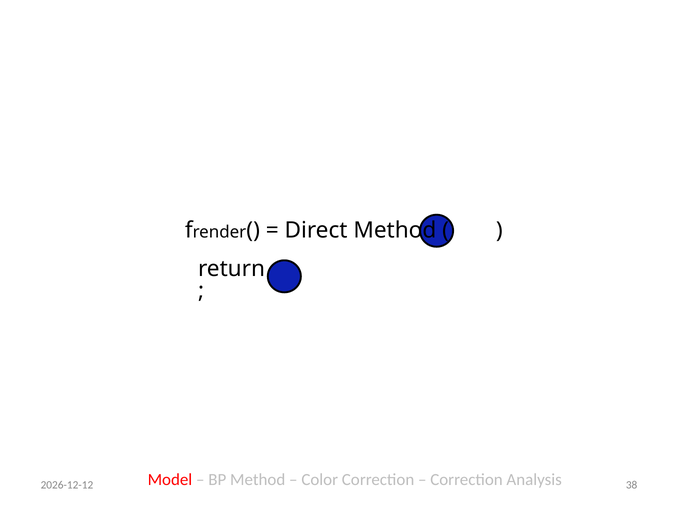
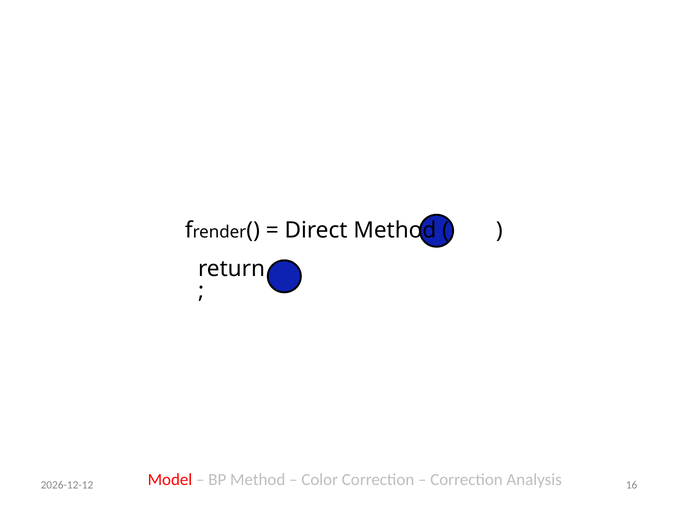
38: 38 -> 16 (632, 486)
